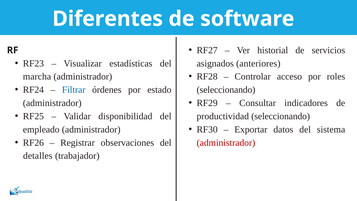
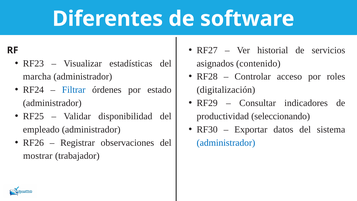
anteriores: anteriores -> contenido (258, 63)
seleccionando: seleccionando -> digitalización (226, 90)
administrador colour: red -> blue (226, 143)
detalles: detalles -> mostrar (38, 156)
